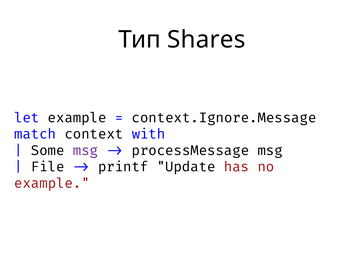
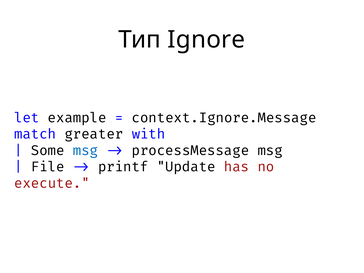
Shares: Shares -> Ignore (206, 40)
context: context -> greater (94, 134)
msg colour: purple -> blue (85, 151)
example: example -> execute (52, 183)
